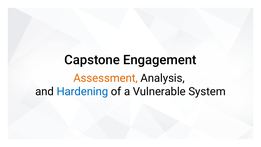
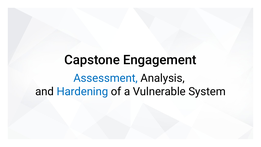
Assessment colour: orange -> blue (106, 78)
